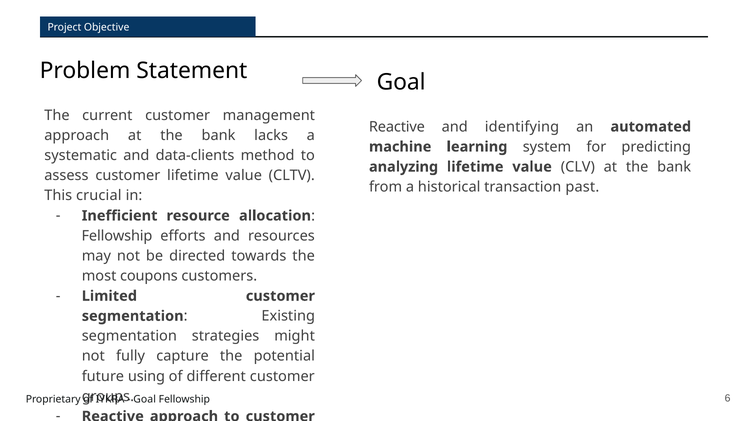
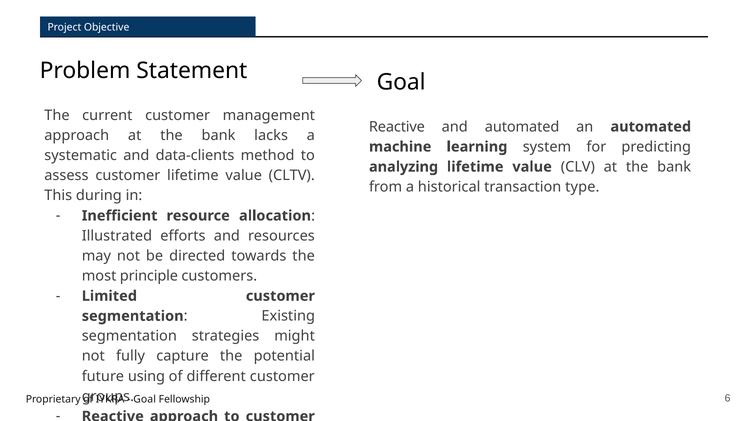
and identifying: identifying -> automated (522, 127)
past: past -> type (582, 187)
crucial: crucial -> during (99, 196)
Fellowship: Fellowship -> Illustrated (117, 236)
coupons: coupons -> principle (149, 276)
